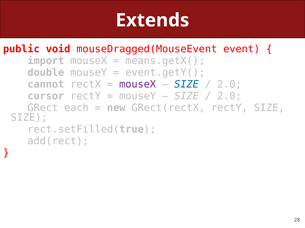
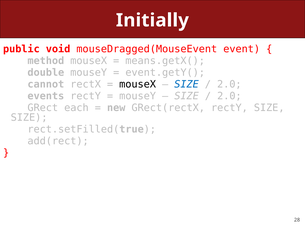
Extends: Extends -> Initially (152, 20)
import: import -> method (46, 61)
mouseX colour: purple -> black (138, 85)
cursor: cursor -> events (46, 96)
